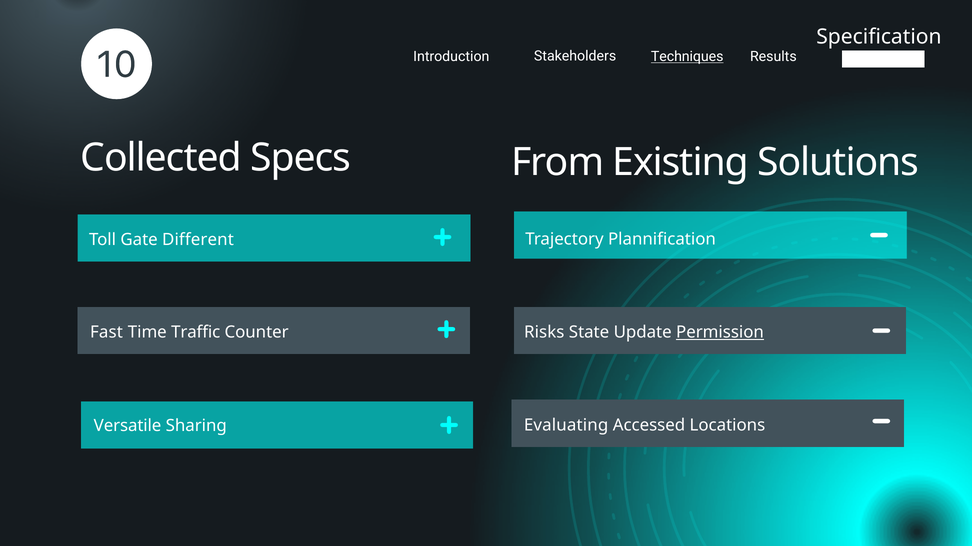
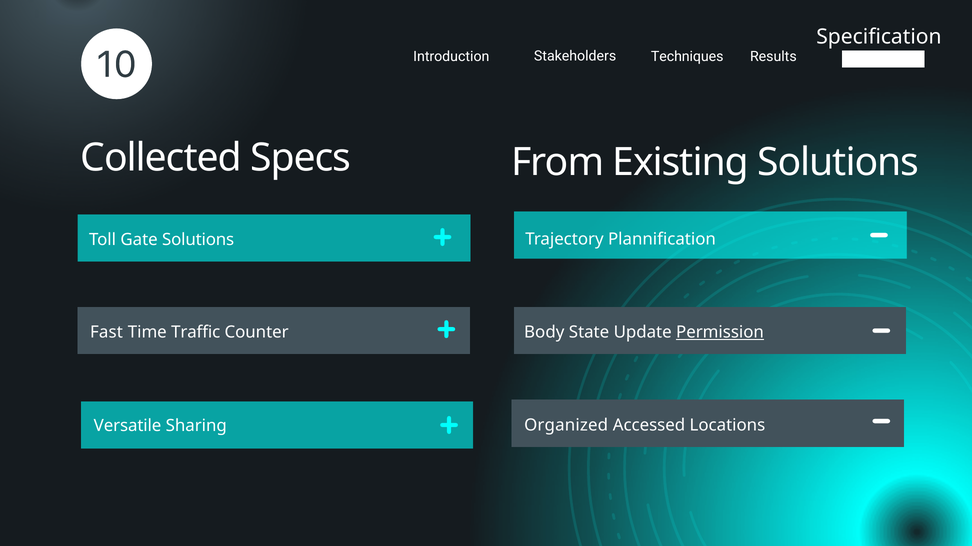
Techniques underline: present -> none (687, 57)
Gate Different: Different -> Solutions (198, 240)
Risks: Risks -> Body (544, 333)
Evaluating: Evaluating -> Organized (566, 426)
